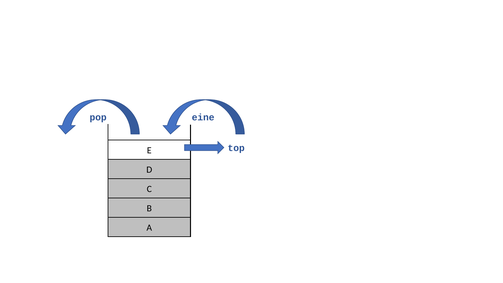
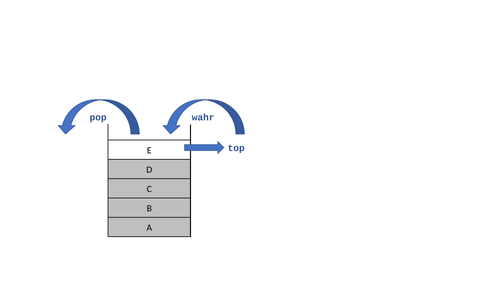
eine: eine -> wahr (203, 117)
